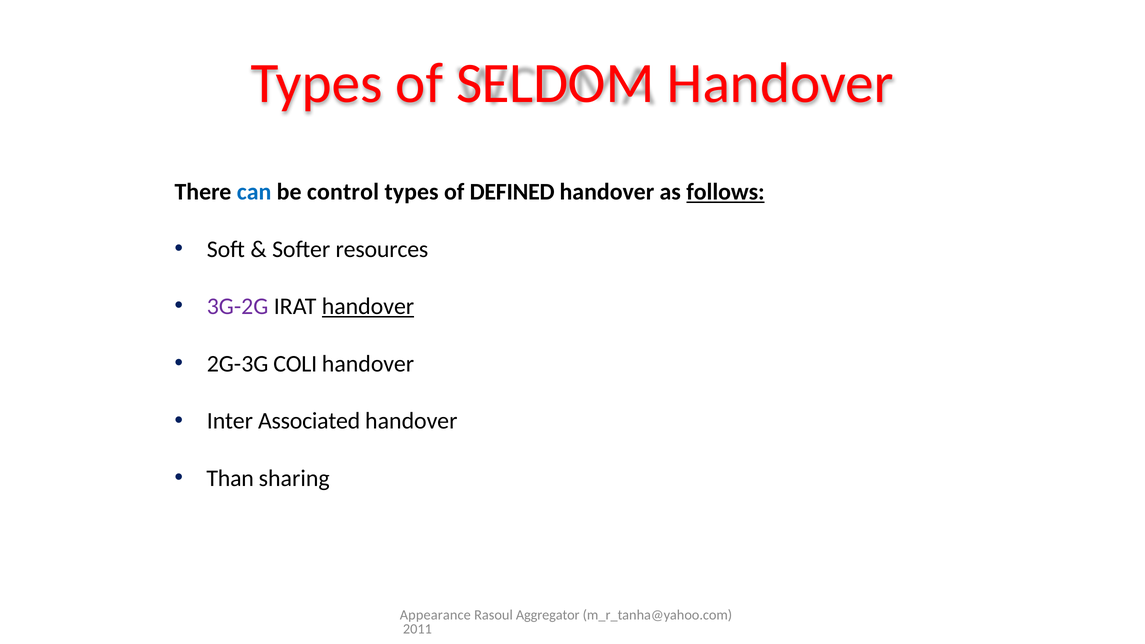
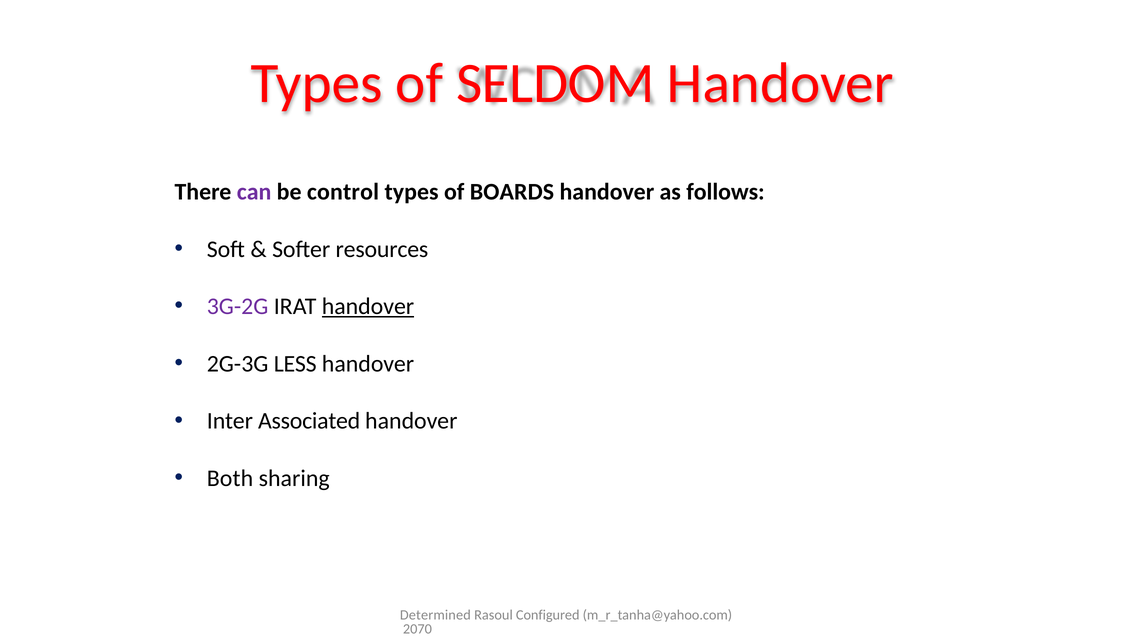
can colour: blue -> purple (254, 192)
DEFINED: DEFINED -> BOARDS (512, 192)
follows underline: present -> none (726, 192)
COLI: COLI -> LESS (295, 364)
Than: Than -> Both (230, 478)
Appearance: Appearance -> Determined (435, 615)
Aggregator: Aggregator -> Configured (548, 615)
2011: 2011 -> 2070 (417, 629)
